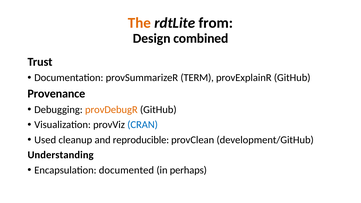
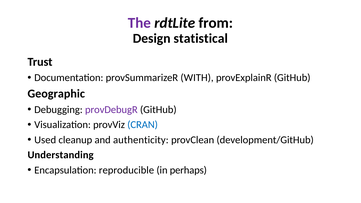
The colour: orange -> purple (139, 23)
combined: combined -> statistical (201, 38)
TERM: TERM -> WITH (197, 78)
Provenance: Provenance -> Geographic (56, 94)
provDebugR colour: orange -> purple (111, 110)
reproducible: reproducible -> authenticity (141, 140)
documented: documented -> reproducible (126, 170)
